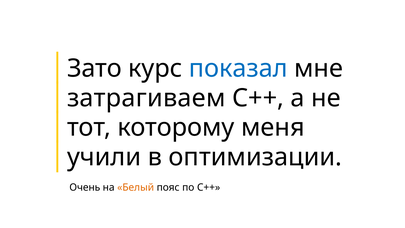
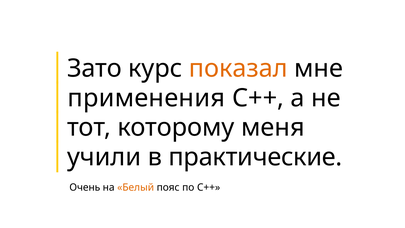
показал colour: blue -> orange (238, 68)
затрагиваем: затрагиваем -> применения (146, 98)
оптимизации: оптимизации -> практические (255, 157)
